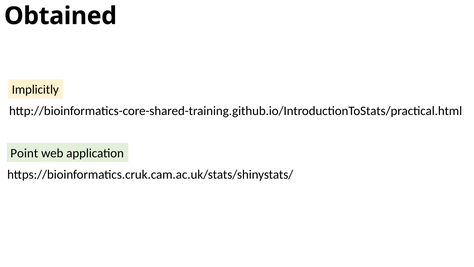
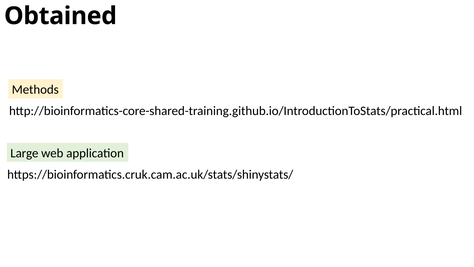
Implicitly: Implicitly -> Methods (35, 90)
Point: Point -> Large (24, 153)
